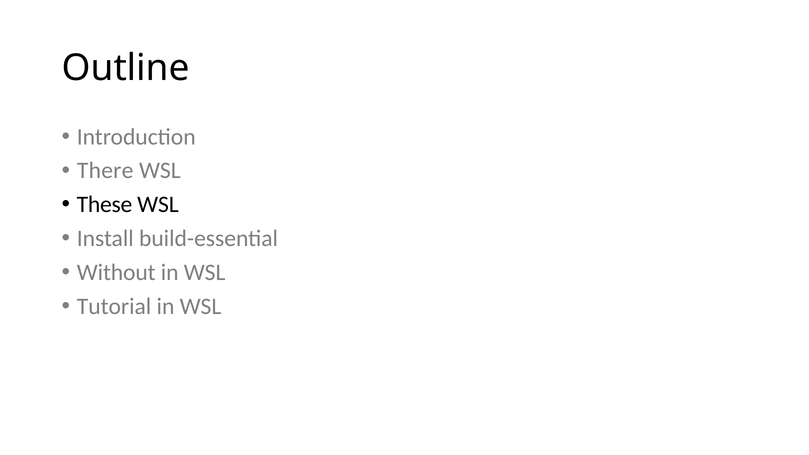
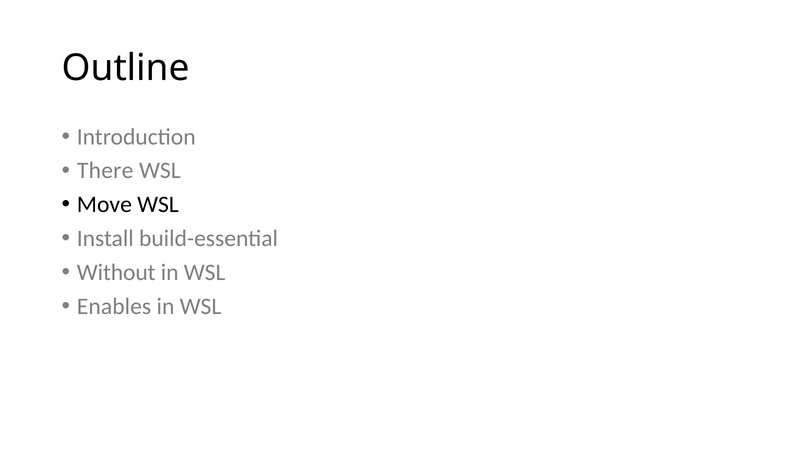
These: These -> Move (104, 205)
Tutorial: Tutorial -> Enables (114, 306)
